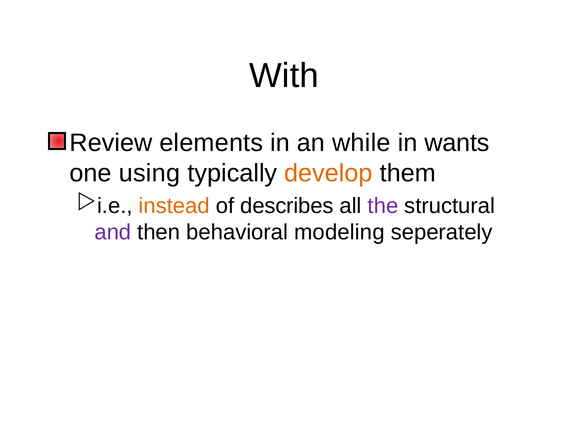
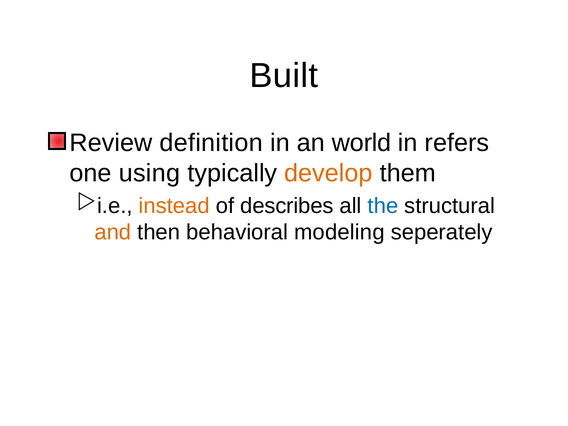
With: With -> Built (284, 76)
elements: elements -> definition (211, 143)
while: while -> world (362, 143)
wants: wants -> refers (457, 143)
the colour: purple -> blue (383, 206)
and colour: purple -> orange (113, 232)
